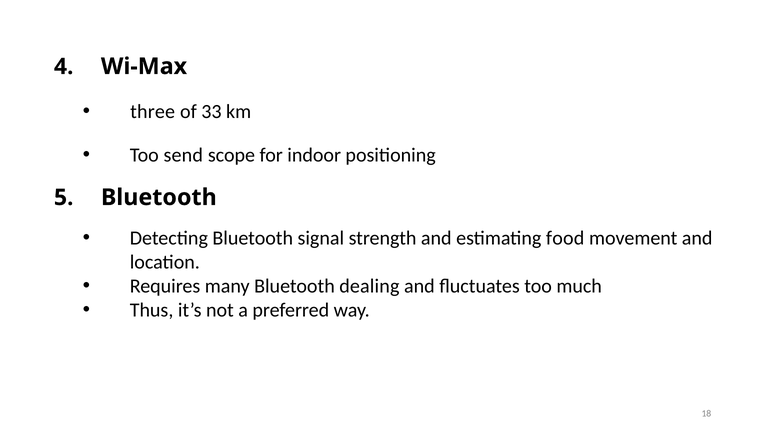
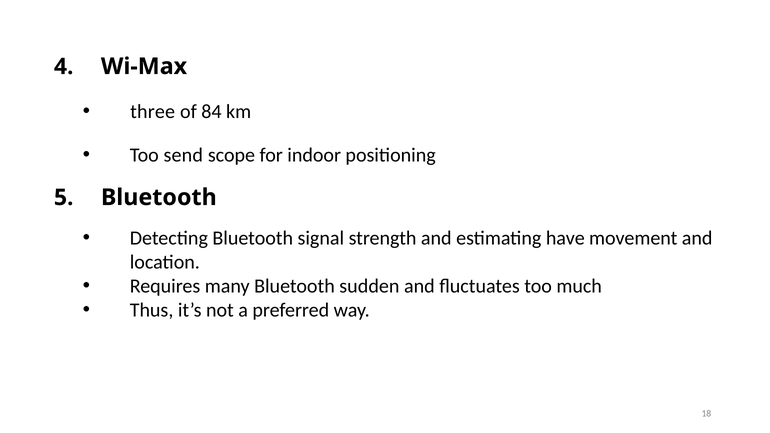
33: 33 -> 84 (211, 112)
food: food -> have (565, 238)
dealing: dealing -> sudden (369, 286)
